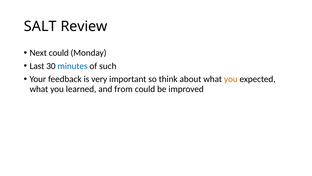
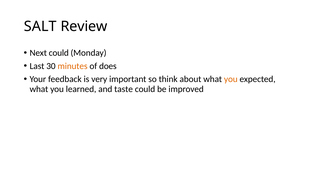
minutes colour: blue -> orange (73, 66)
such: such -> does (108, 66)
from: from -> taste (124, 89)
